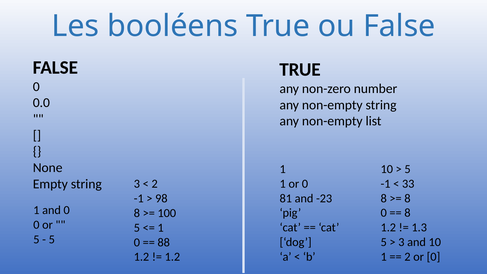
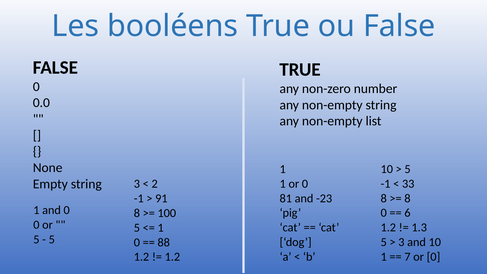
98: 98 -> 91 (161, 198)
8: 8 -> 6 (407, 213)
2: 2 -> 7 (407, 257)
